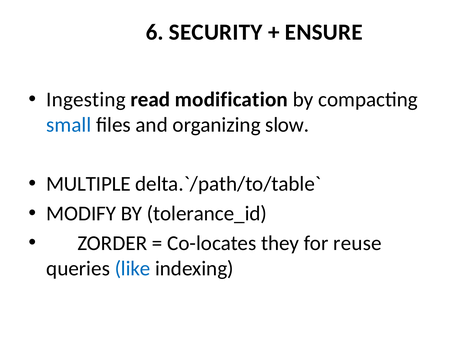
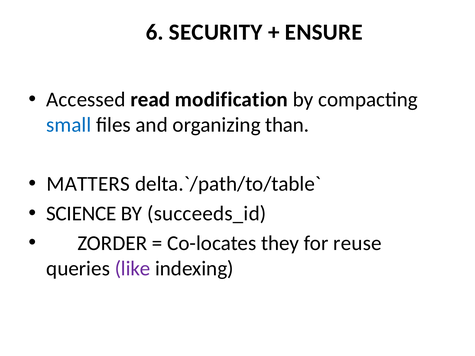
Ingesting: Ingesting -> Accessed (86, 100)
slow: slow -> than (287, 125)
MULTIPLE: MULTIPLE -> MATTERS (88, 184)
MODIFY: MODIFY -> SCIENCE (81, 214)
tolerance_id: tolerance_id -> succeeds_id (207, 214)
like colour: blue -> purple (133, 269)
